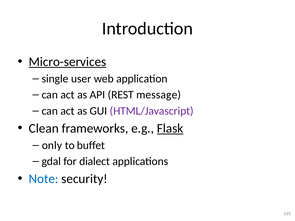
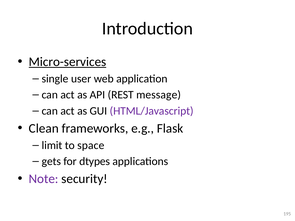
Flask underline: present -> none (170, 128)
only: only -> limit (52, 145)
buffet: buffet -> space (91, 145)
gdal: gdal -> gets (51, 161)
dialect: dialect -> dtypes (95, 161)
Note colour: blue -> purple (44, 179)
